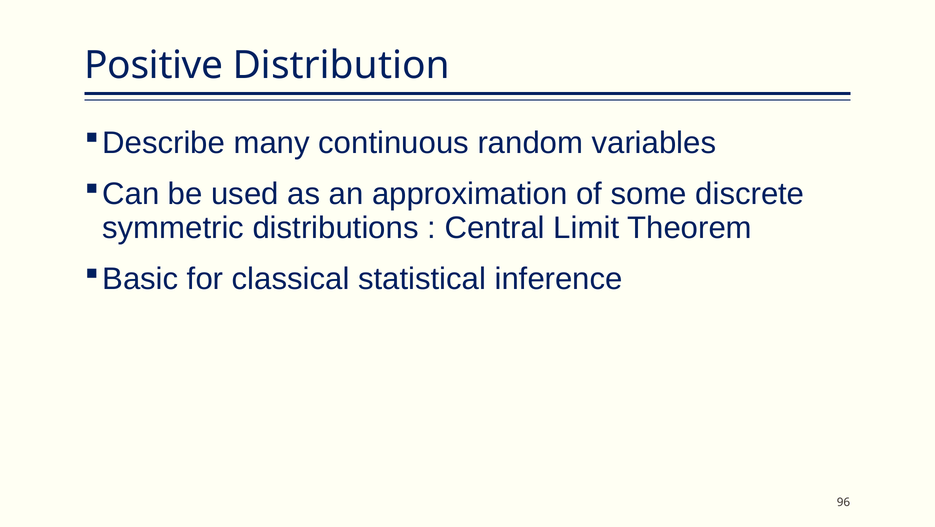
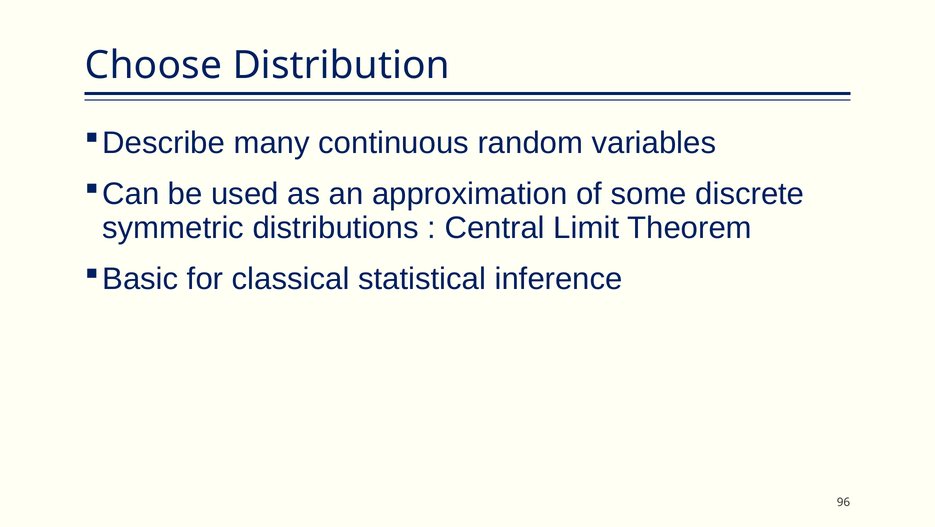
Positive: Positive -> Choose (153, 65)
